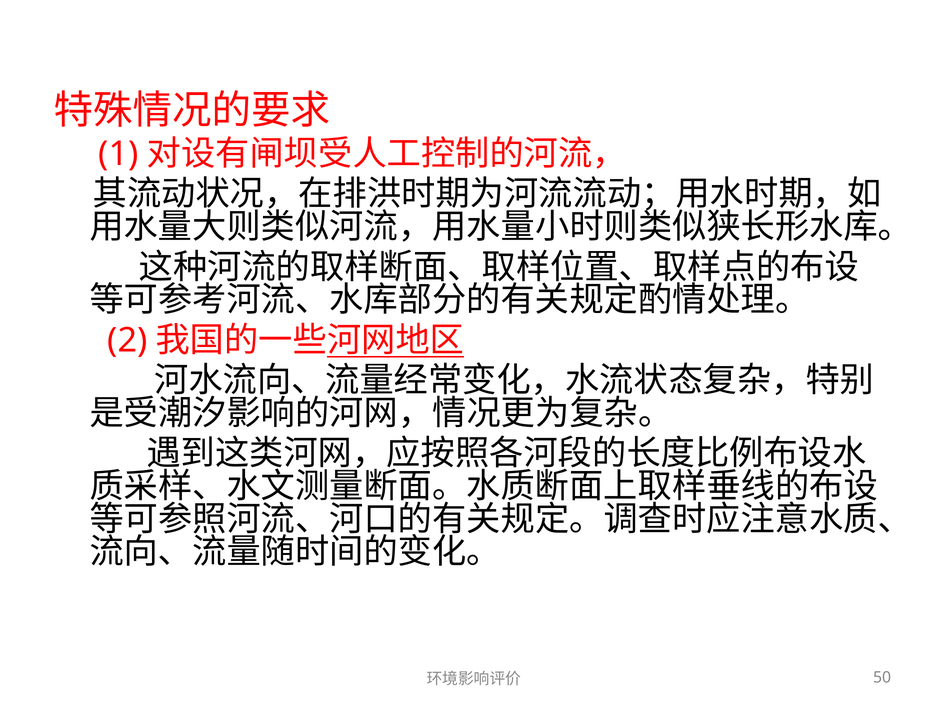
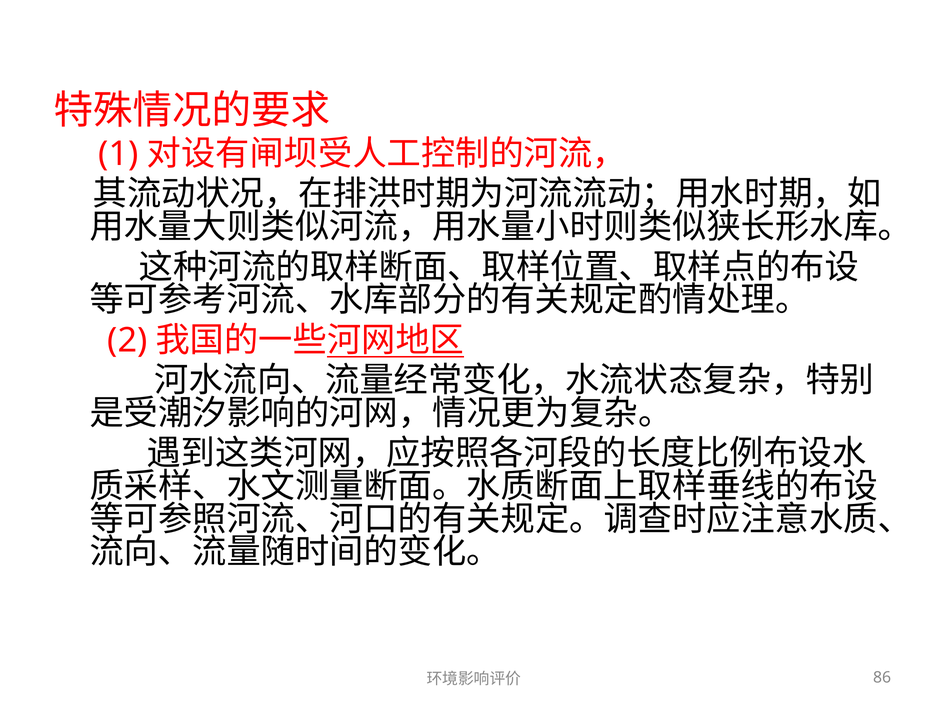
50: 50 -> 86 (882, 678)
